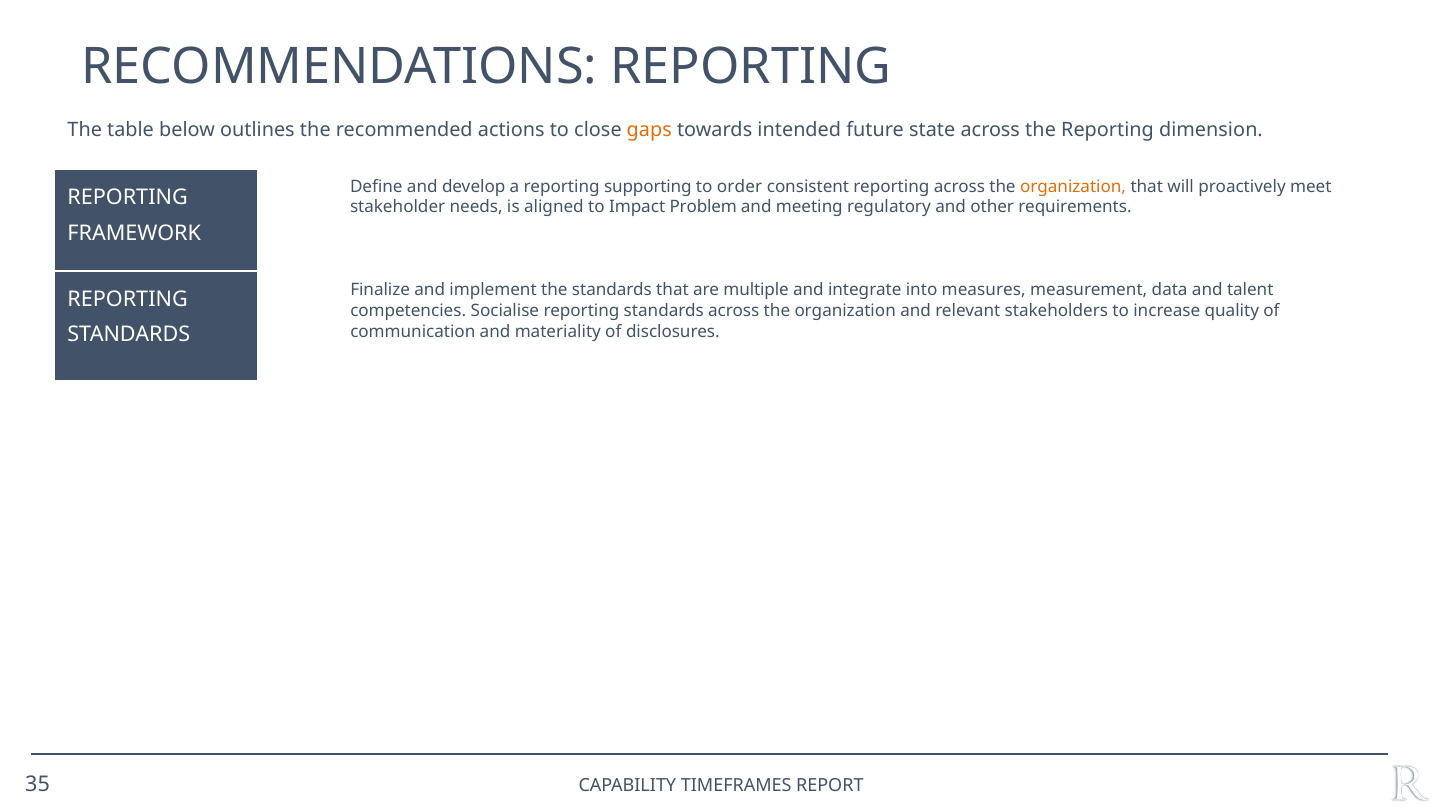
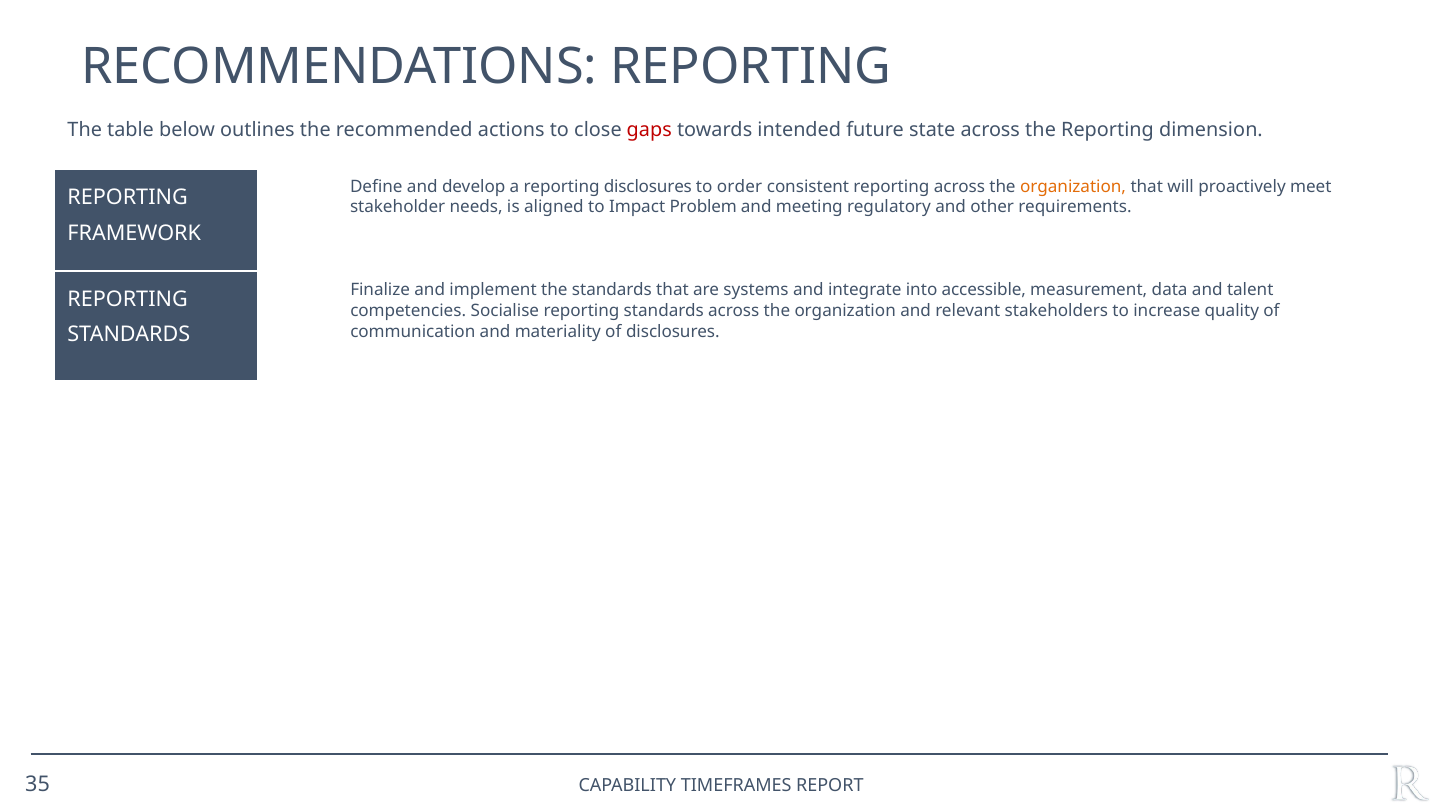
gaps colour: orange -> red (649, 130)
reporting supporting: supporting -> disclosures (648, 187)
multiple: multiple -> systems (756, 290)
measures: measures -> accessible (984, 290)
